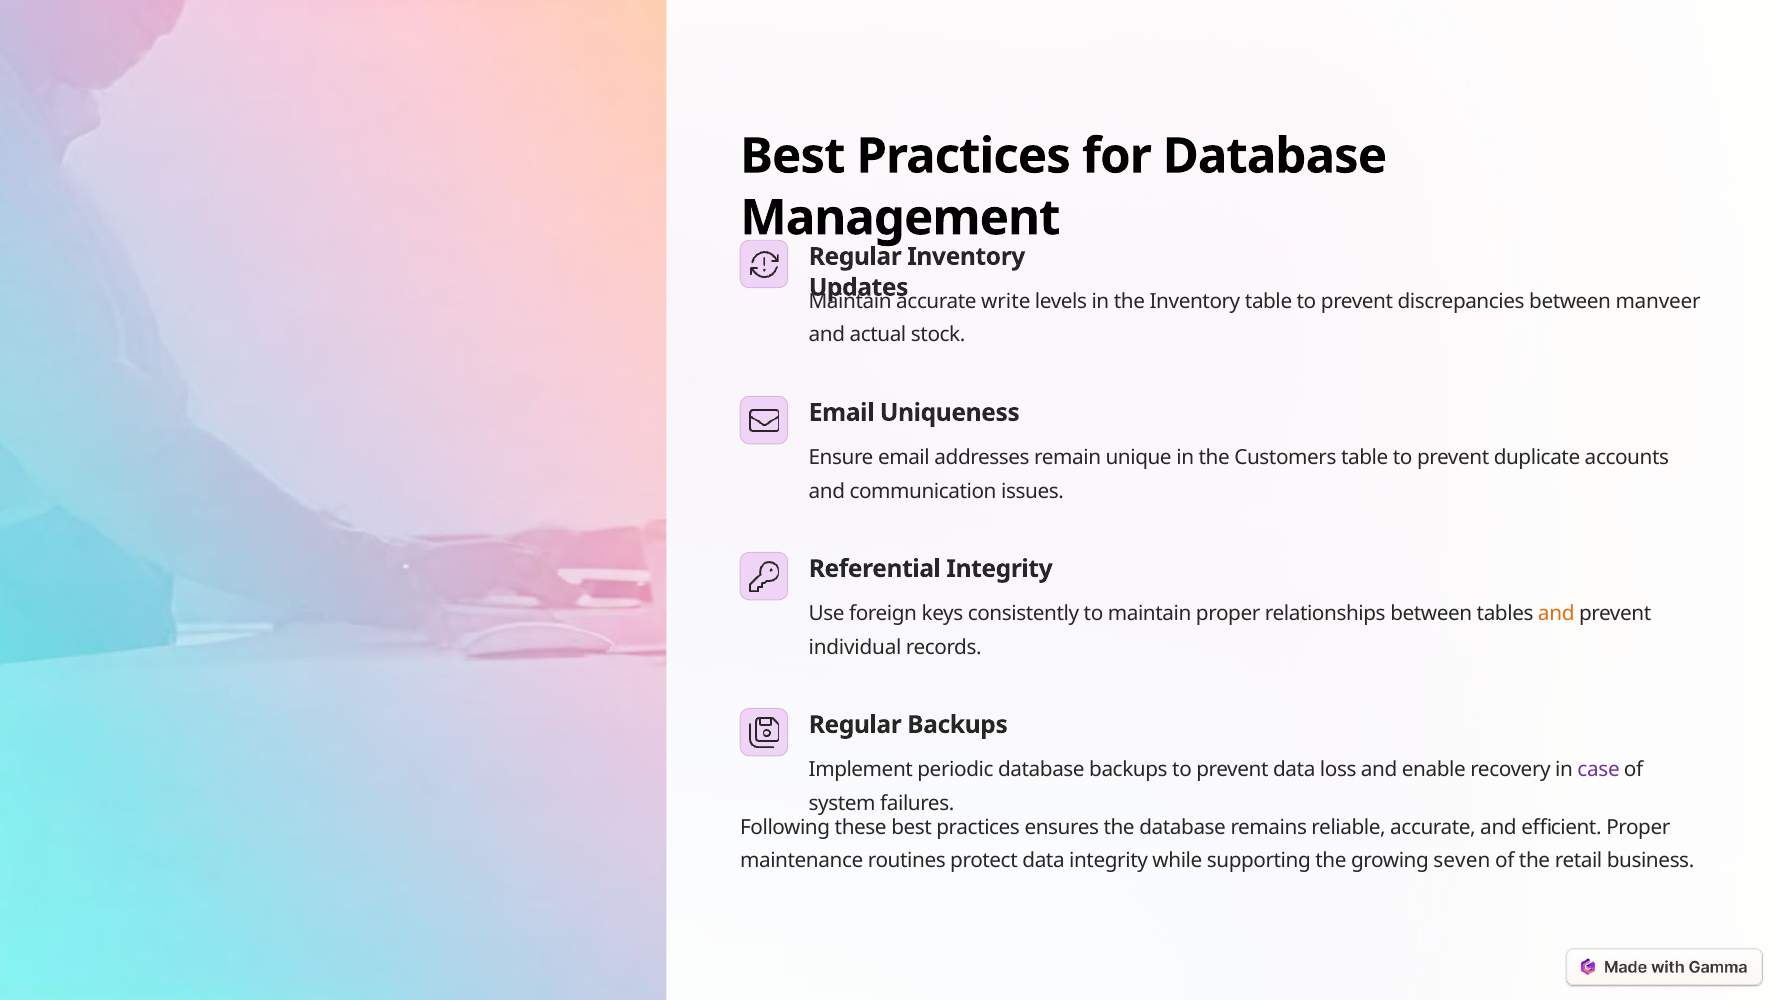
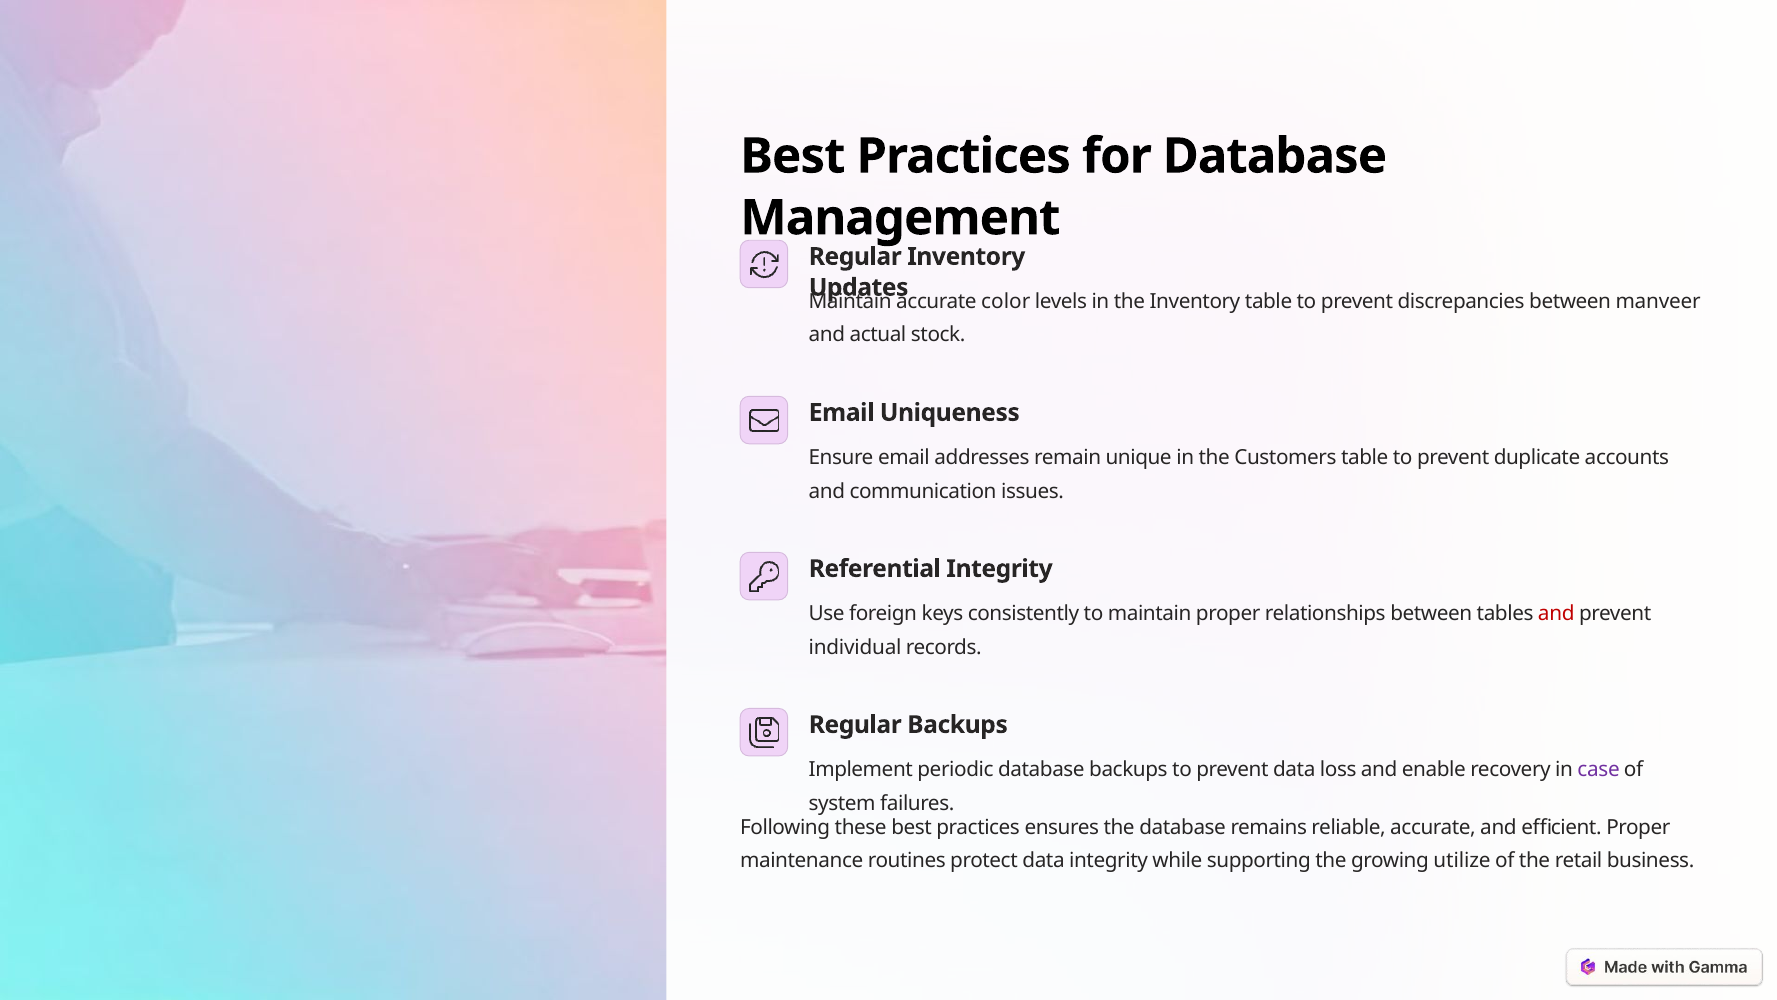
write: write -> color (1006, 302)
and colour: orange -> red (1556, 614)
seven: seven -> utilize (1462, 860)
